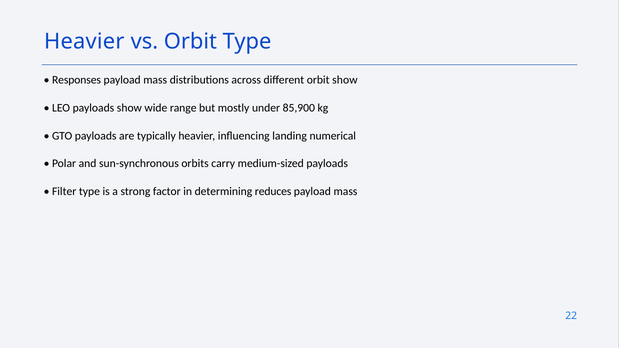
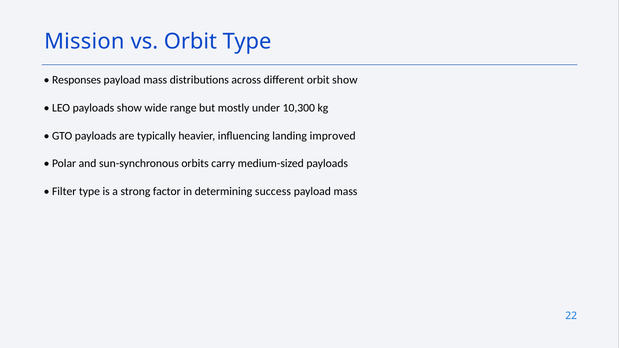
Heavier: Heavier -> Mission (84, 41)
85,900: 85,900 -> 10,300 (299, 108)
numerical: numerical -> improved (333, 136)
reduces: reduces -> success (273, 191)
